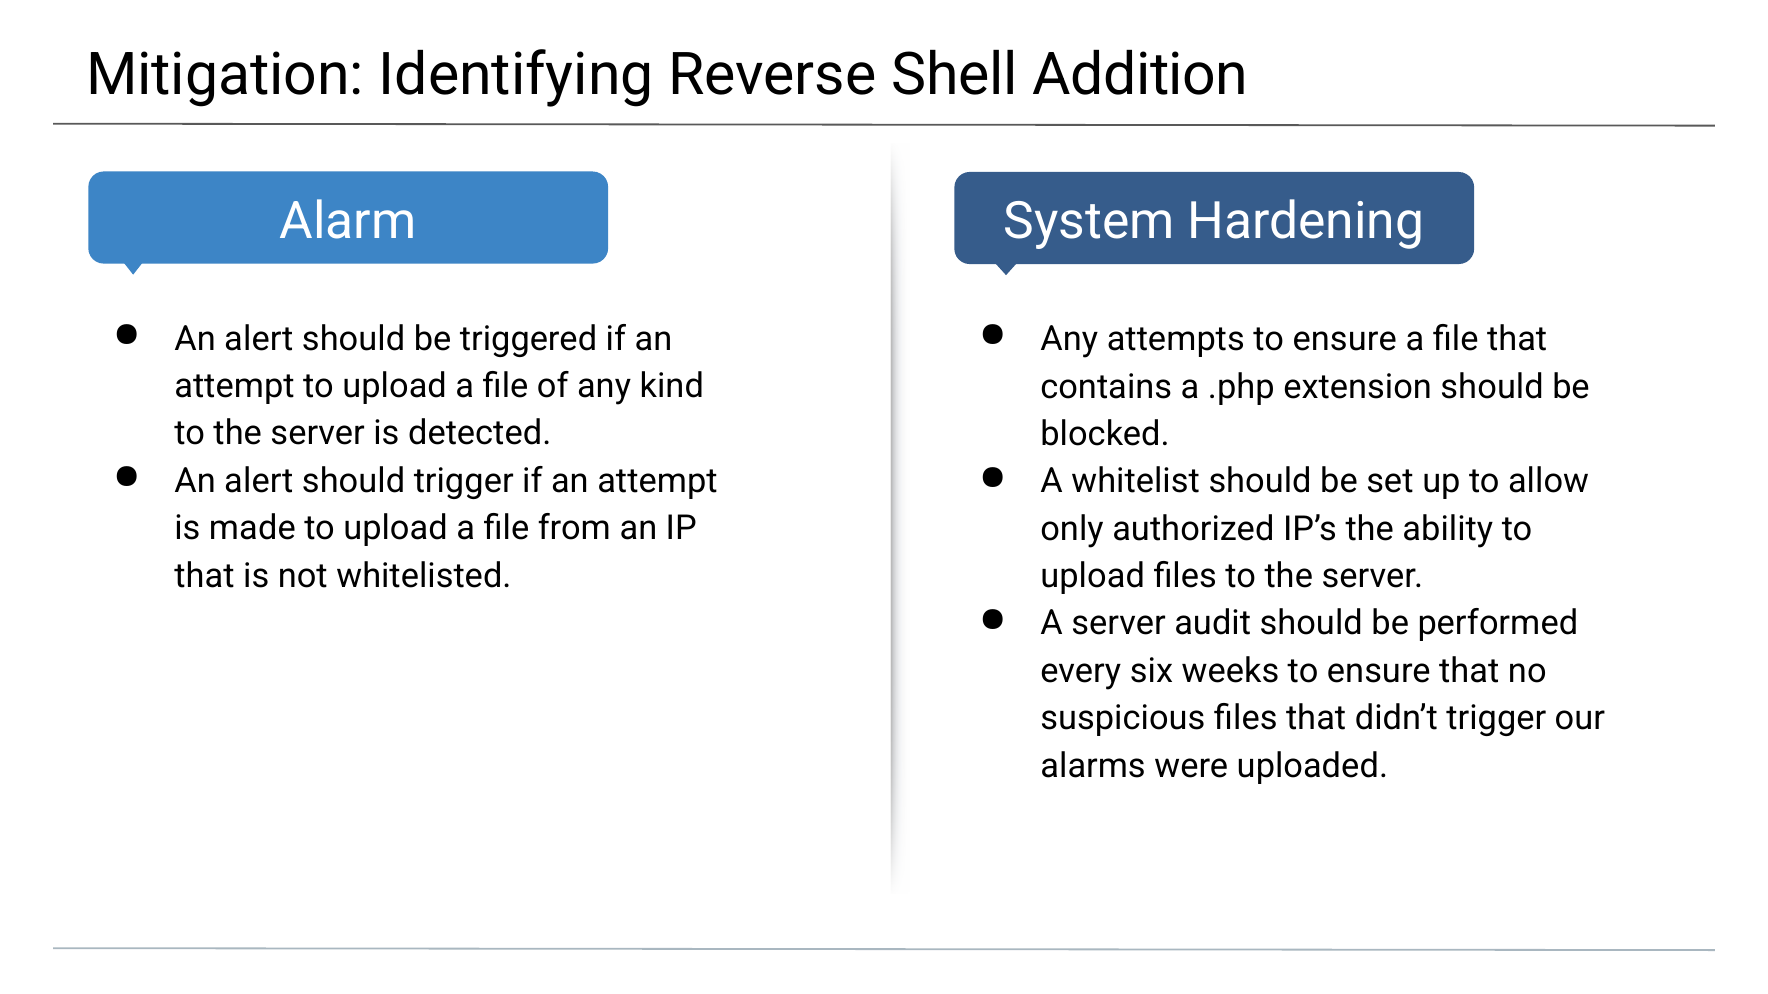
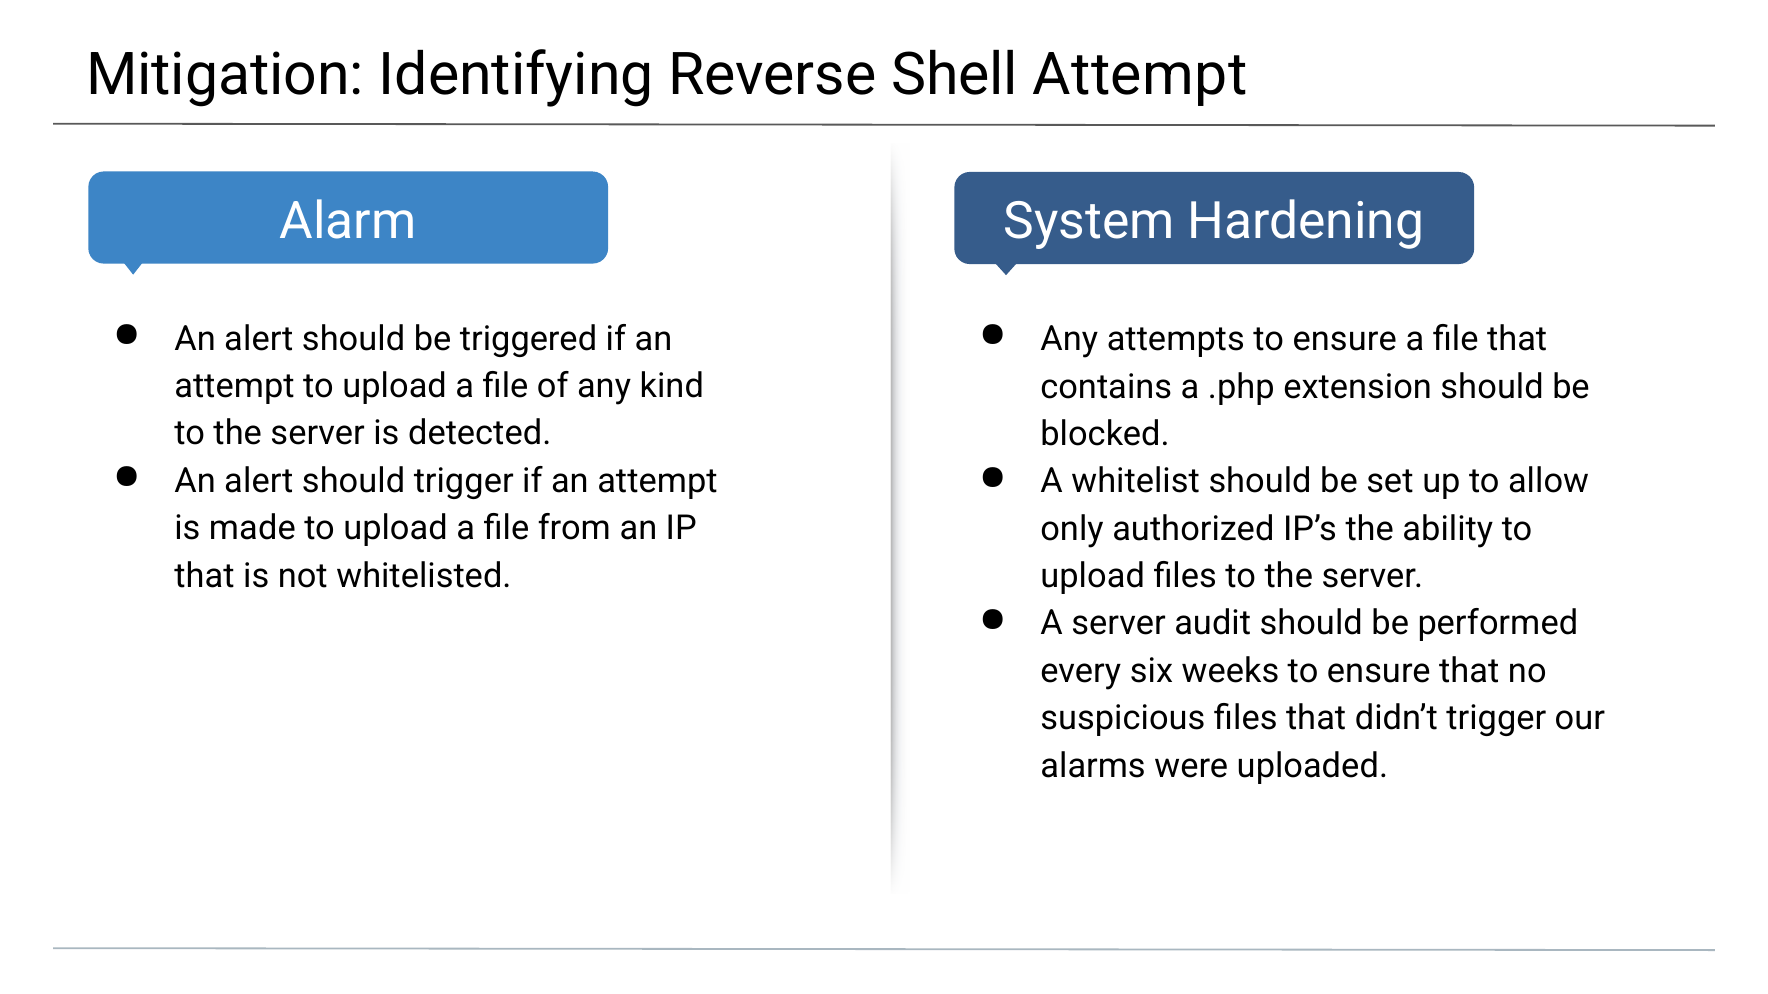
Shell Addition: Addition -> Attempt (1140, 75)
